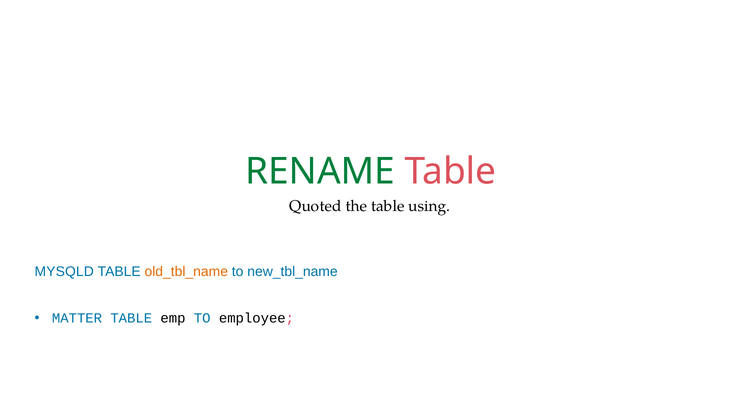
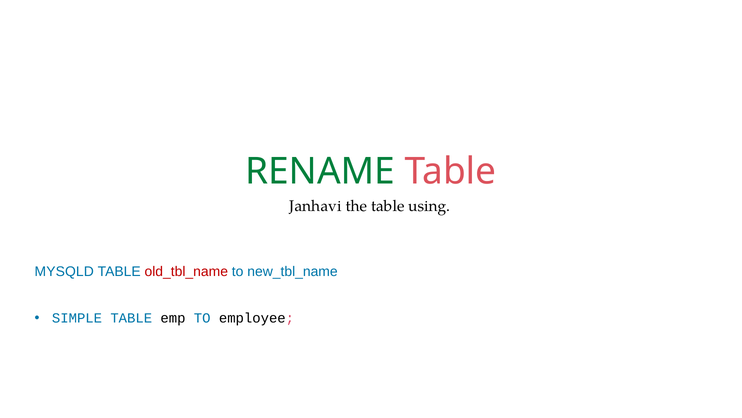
Quoted: Quoted -> Janhavi (315, 206)
old_tbl_name colour: orange -> red (186, 271)
MATTER: MATTER -> SIMPLE (77, 318)
